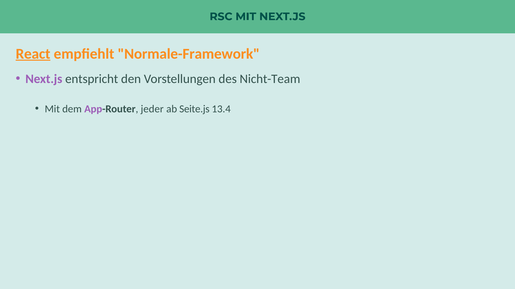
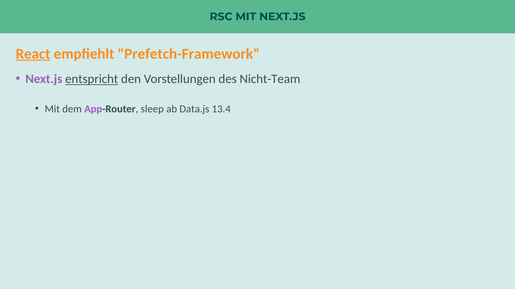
Normale-Framework: Normale-Framework -> Prefetch-Framework (189, 54)
entspricht underline: none -> present (92, 79)
jeder: jeder -> sleep (152, 109)
Seite.js: Seite.js -> Data.js (194, 109)
